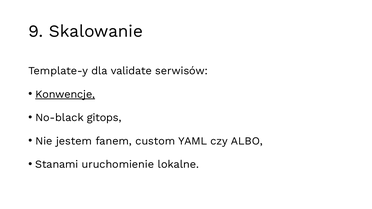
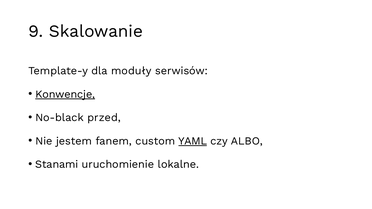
validate: validate -> moduły (131, 71)
gitops: gitops -> przed (104, 118)
YAML underline: none -> present (193, 141)
